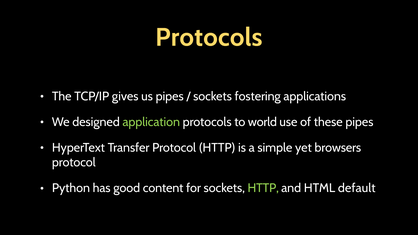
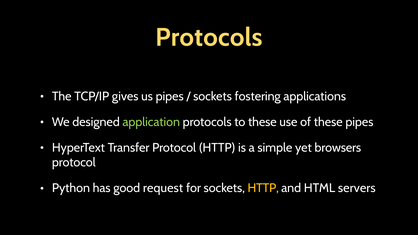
to world: world -> these (262, 122)
content: content -> request (163, 188)
HTTP colour: light green -> yellow (263, 188)
default: default -> servers (357, 188)
